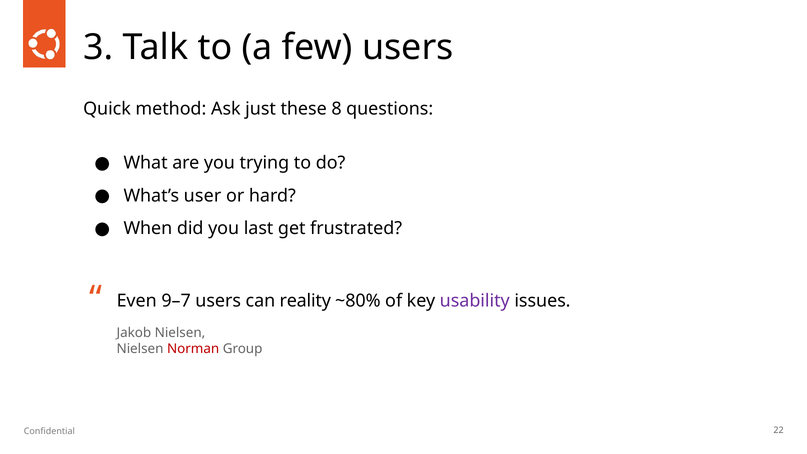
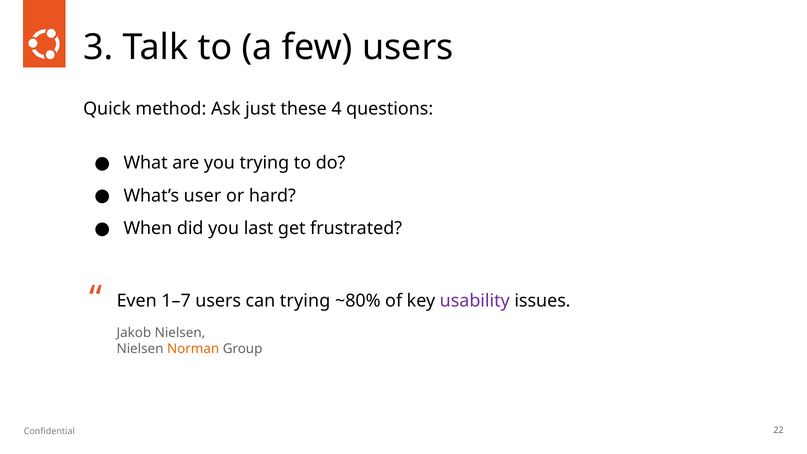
8: 8 -> 4 (337, 109)
9–7: 9–7 -> 1–7 (176, 301)
can reality: reality -> trying (305, 301)
Norman colour: red -> orange (193, 349)
